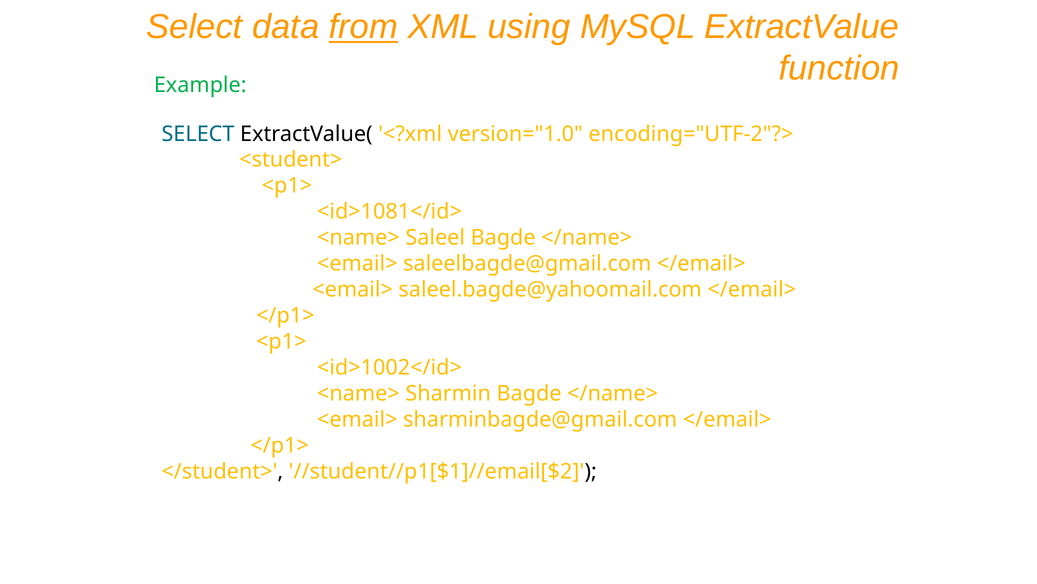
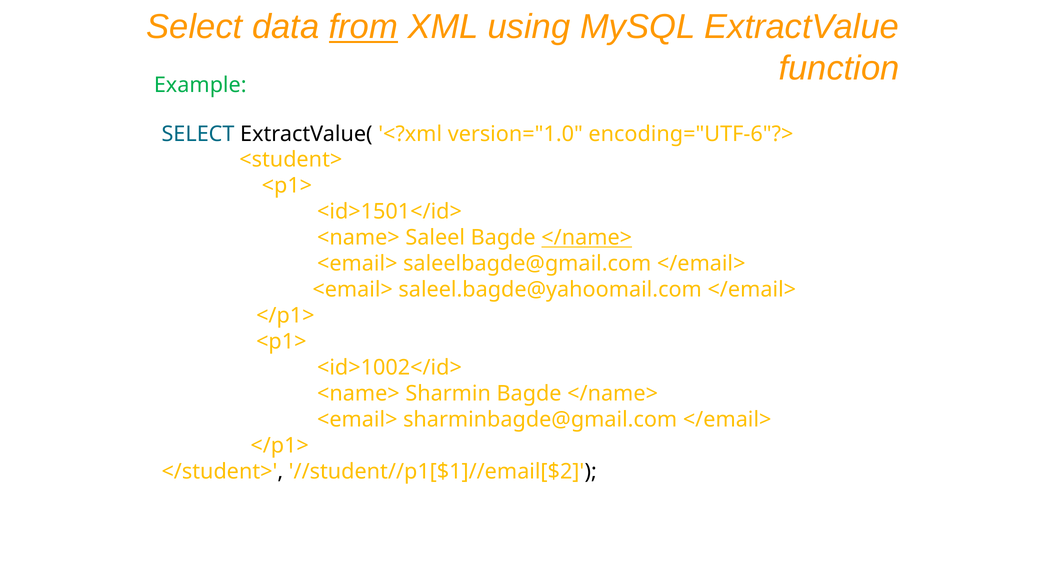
encoding="UTF-2"?>: encoding="UTF-2"?> -> encoding="UTF-6"?> (691, 134)
<id>1081</id>: <id>1081</id> -> <id>1501</id> (389, 212)
</name> underline: none -> present (587, 237)
